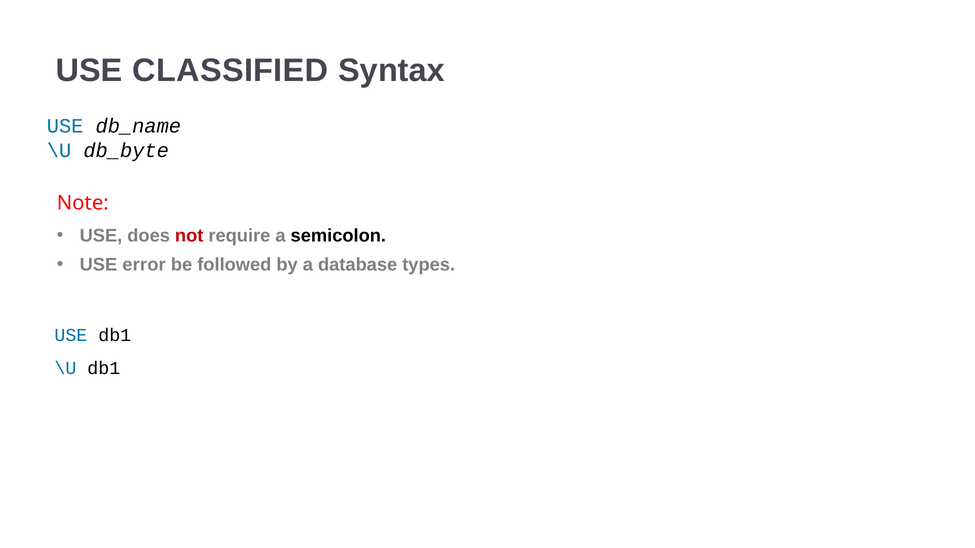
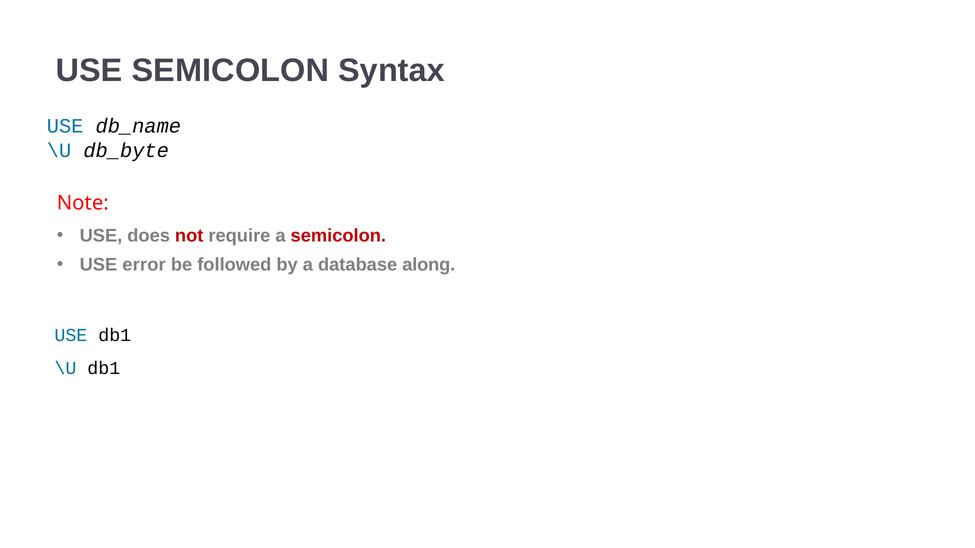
USE CLASSIFIED: CLASSIFIED -> SEMICOLON (230, 71)
semicolon colour: black -> red (338, 236)
types: types -> along (429, 265)
